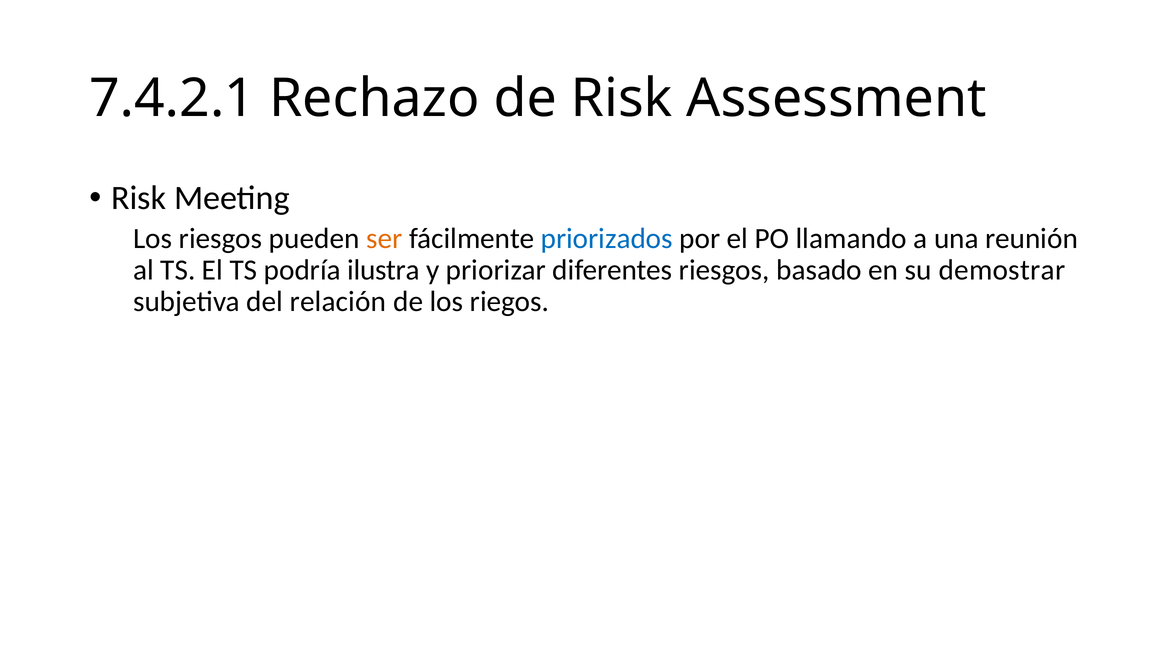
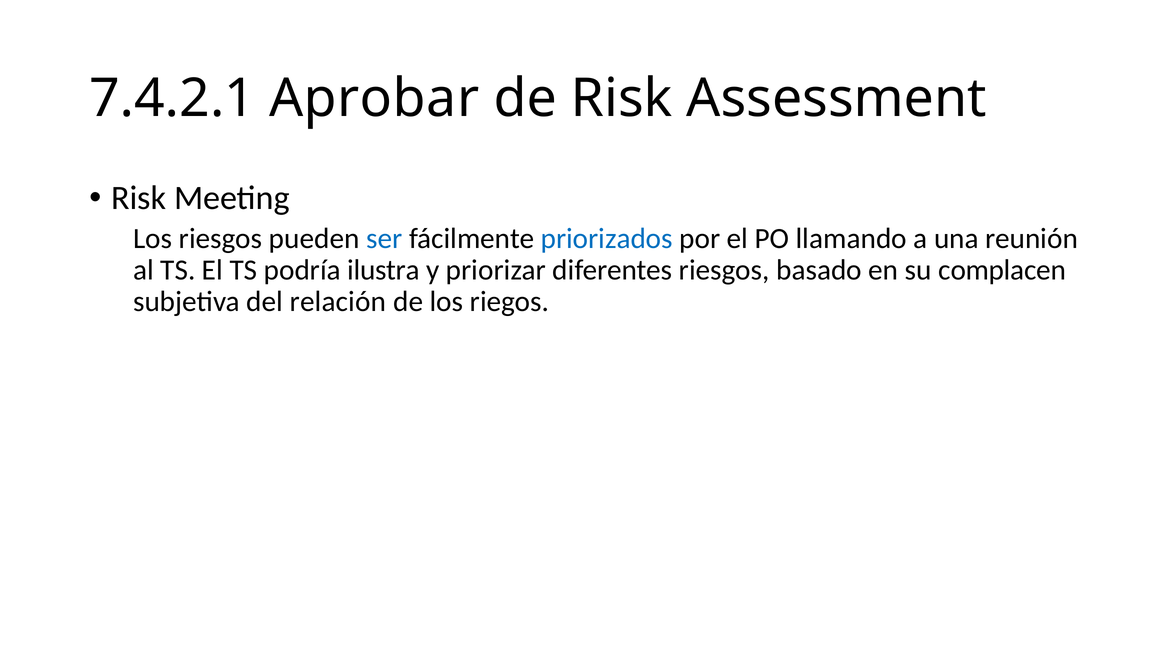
Rechazo: Rechazo -> Aprobar (374, 98)
ser colour: orange -> blue (384, 238)
demostrar: demostrar -> complacen (1002, 270)
